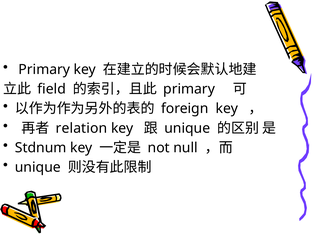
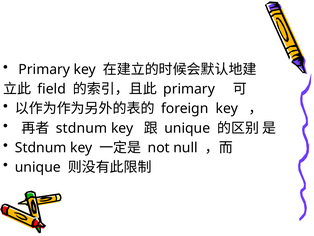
relation: relation -> stdnum (81, 128)
